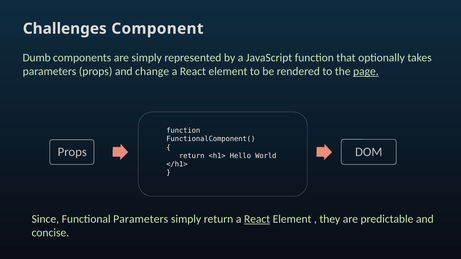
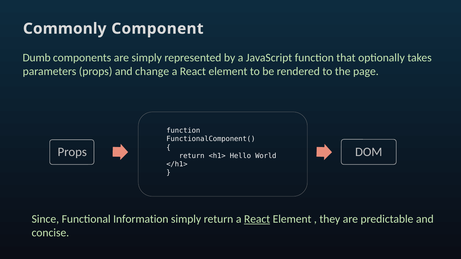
Challenges: Challenges -> Commonly (65, 29)
page underline: present -> none (366, 71)
Functional Parameters: Parameters -> Information (141, 219)
